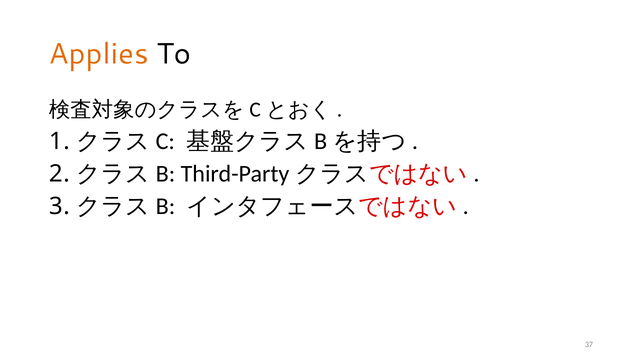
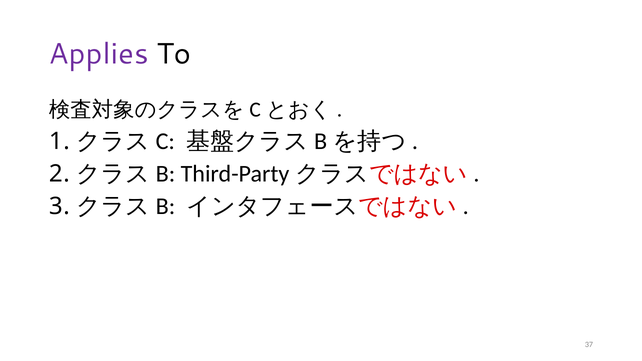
Applies colour: orange -> purple (99, 54)
